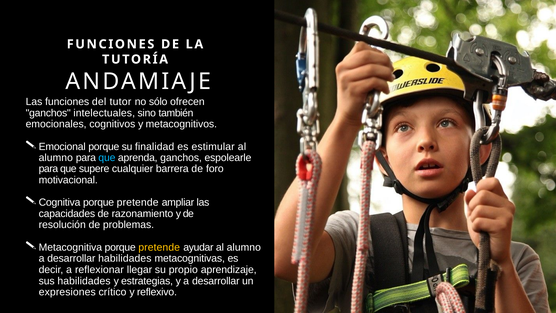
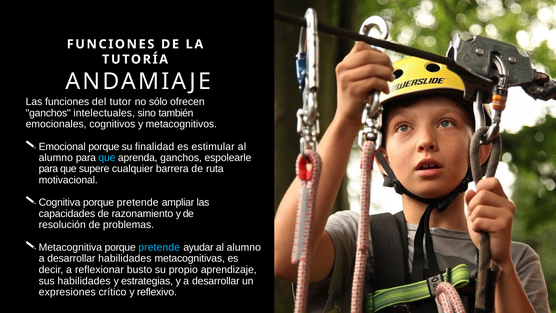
foro: foro -> ruta (215, 169)
pretende colour: yellow -> light blue (159, 247)
llegar: llegar -> busto (140, 270)
